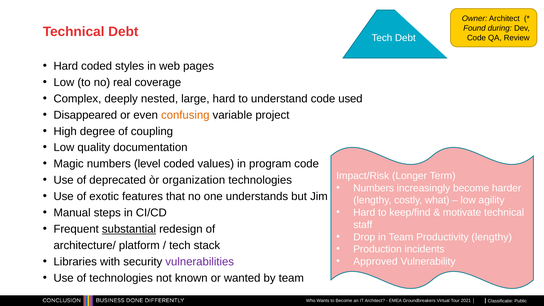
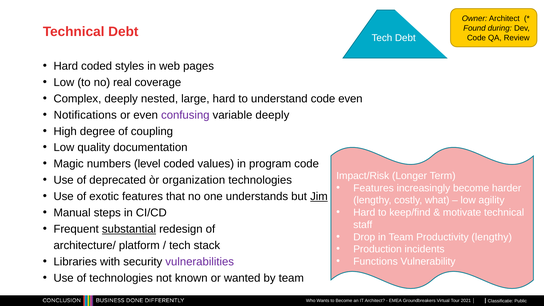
code used: used -> even (350, 99)
Disappeared: Disappeared -> Notifications (85, 115)
confusing colour: orange -> purple (185, 115)
variable project: project -> deeply (272, 115)
Numbers: Numbers -> Features (374, 188)
Jim underline: none -> present (319, 197)
Approved: Approved -> Functions (376, 261)
